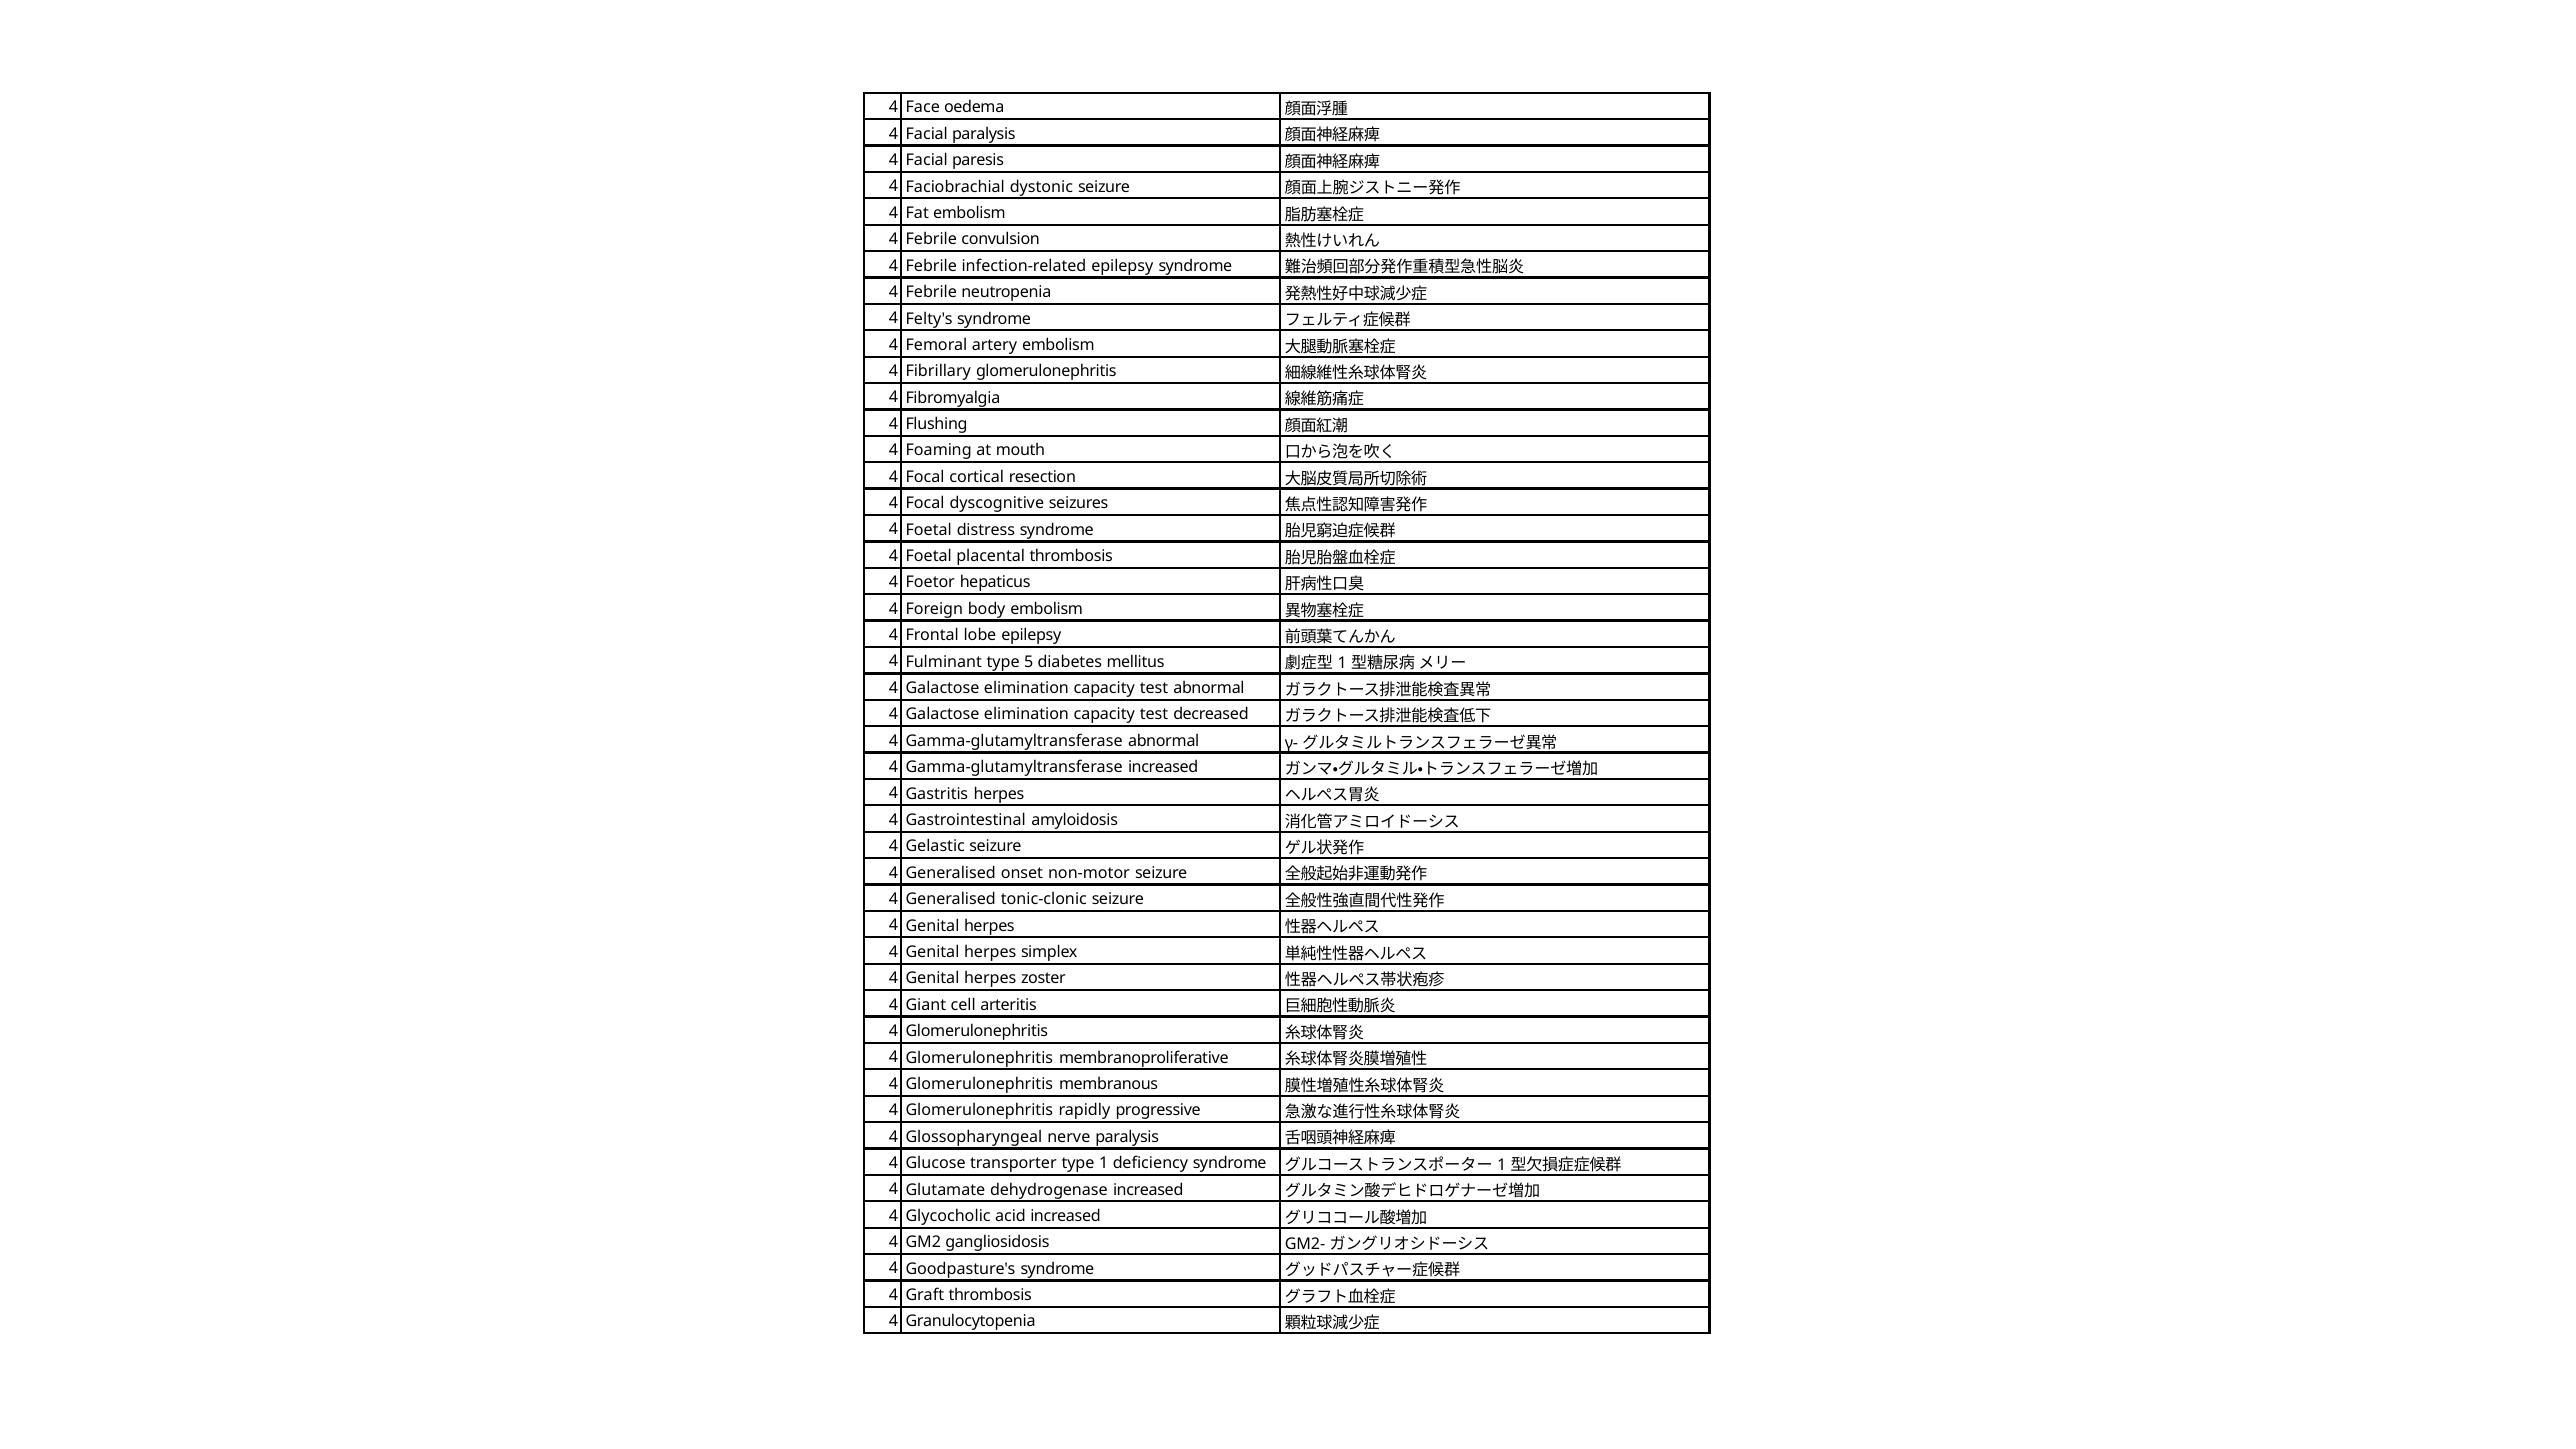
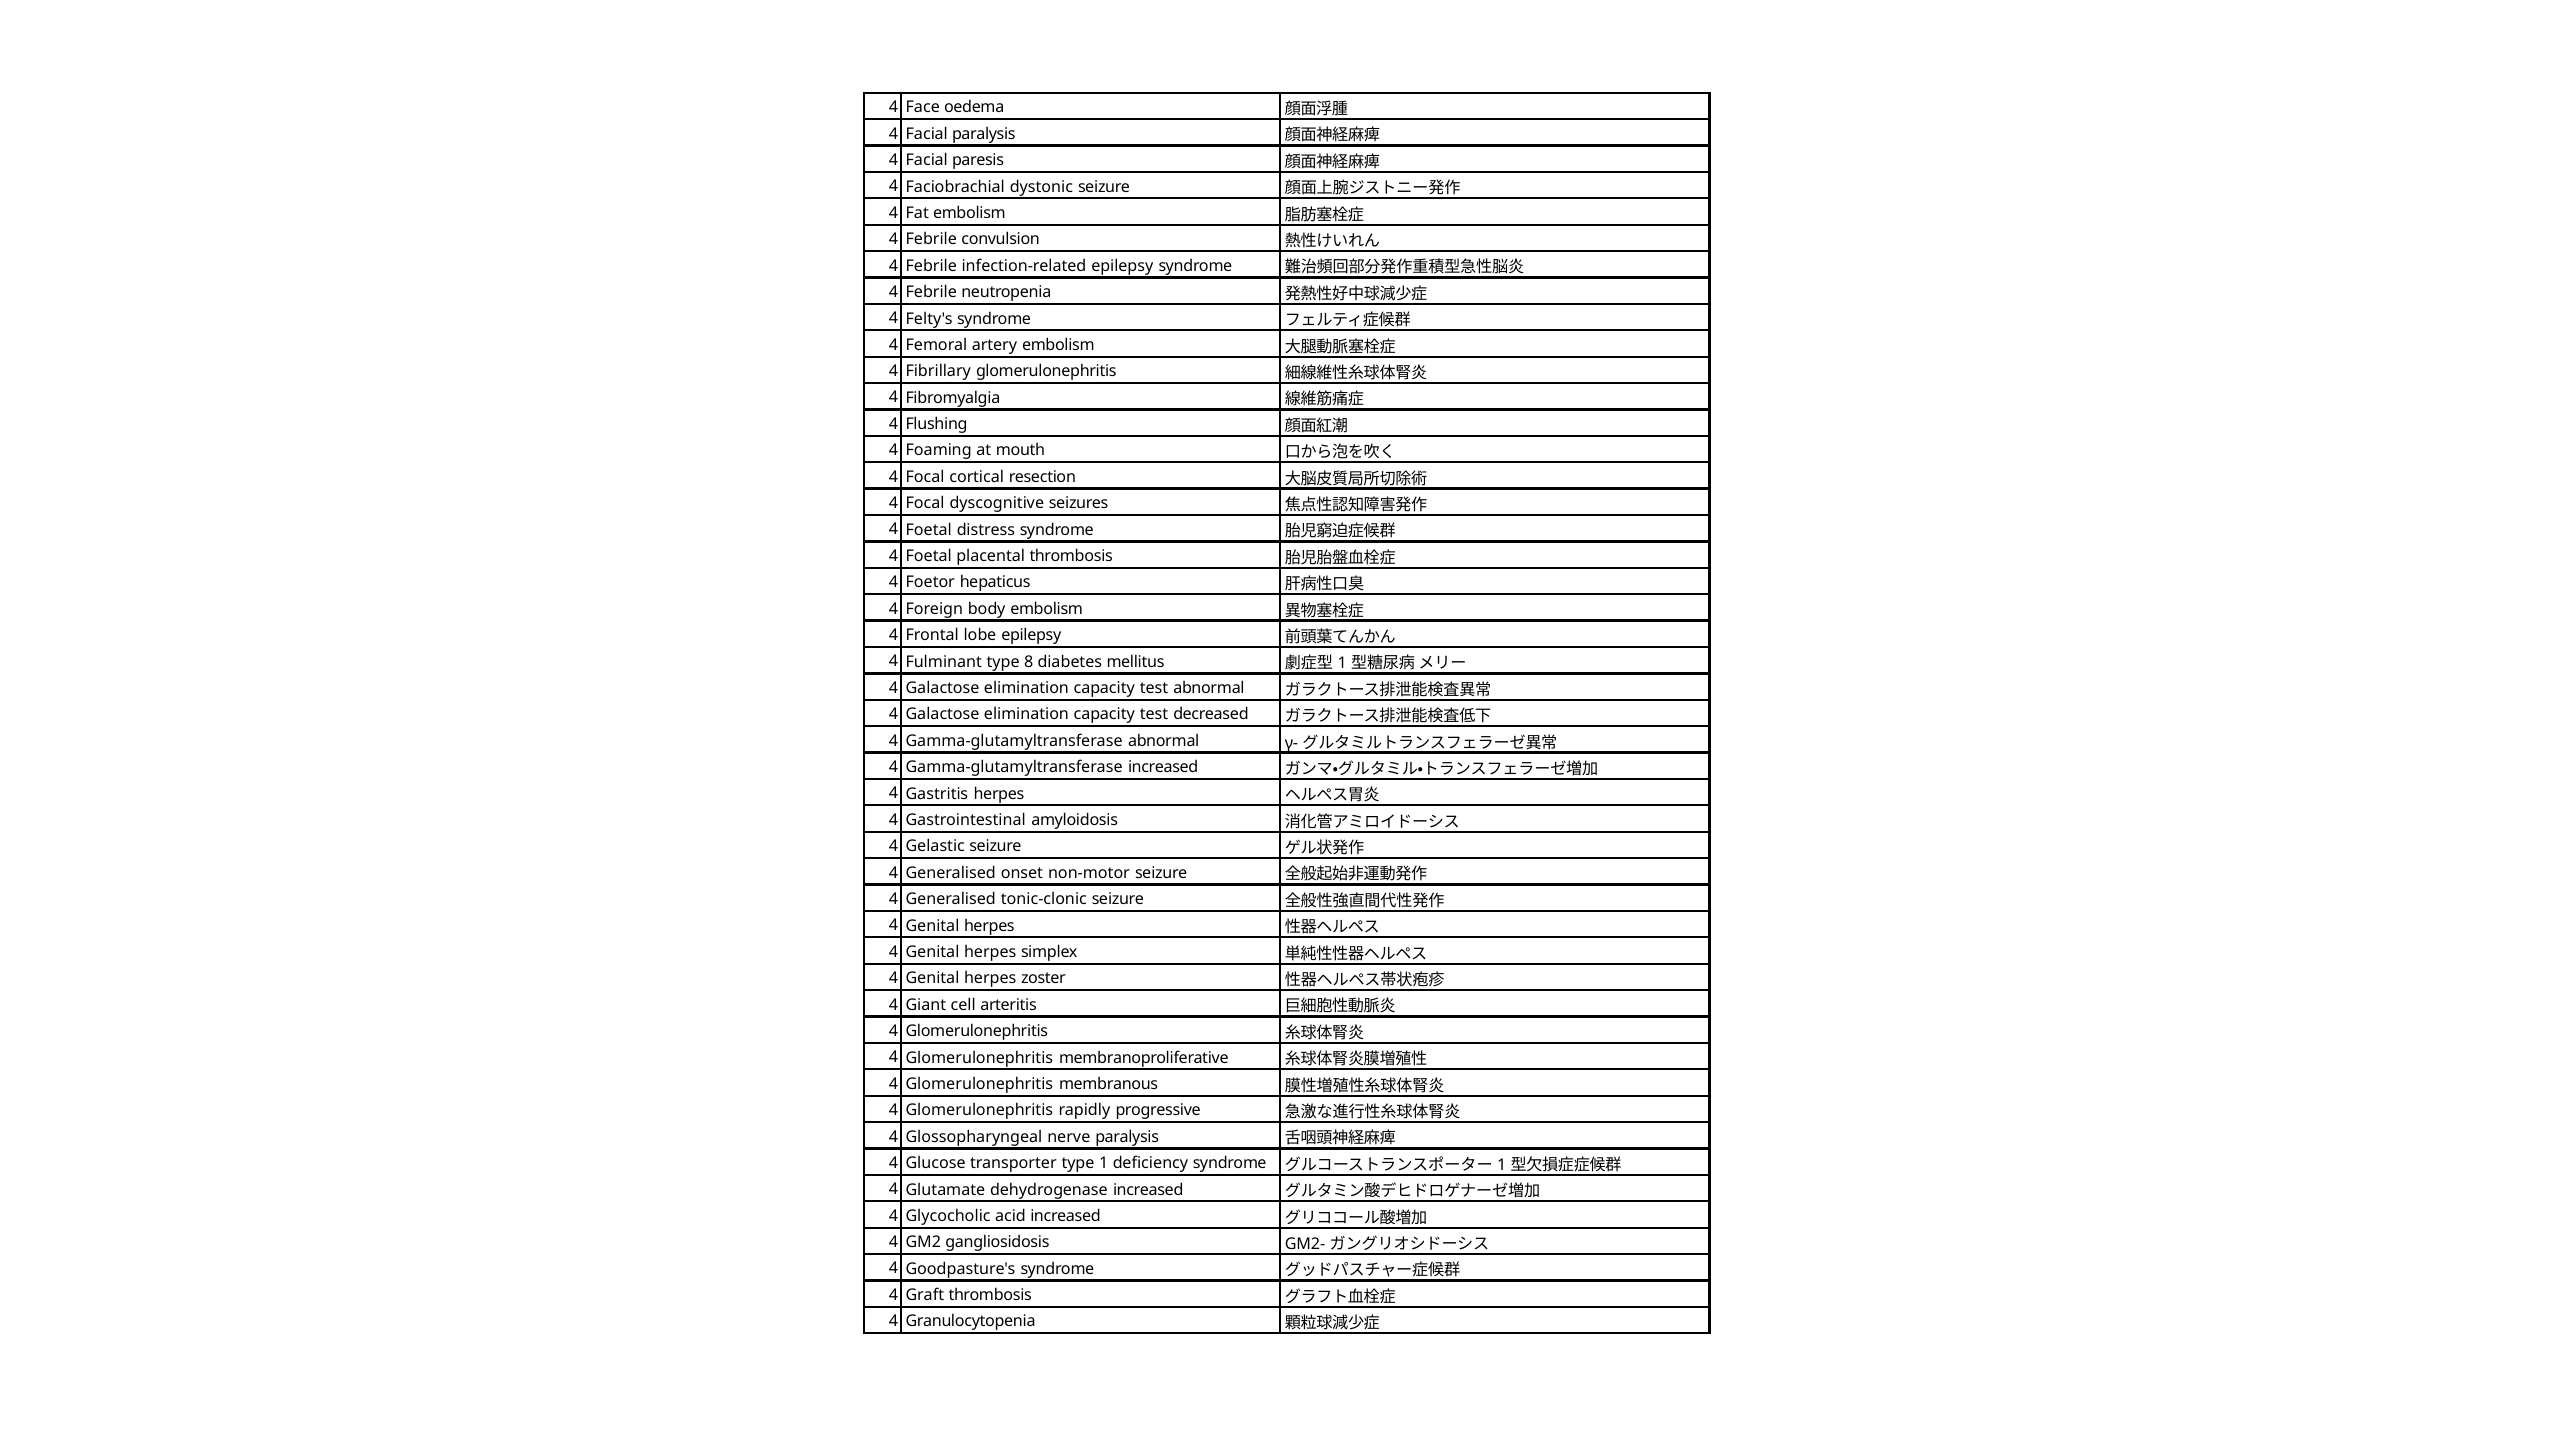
5: 5 -> 8 (1029, 662)
